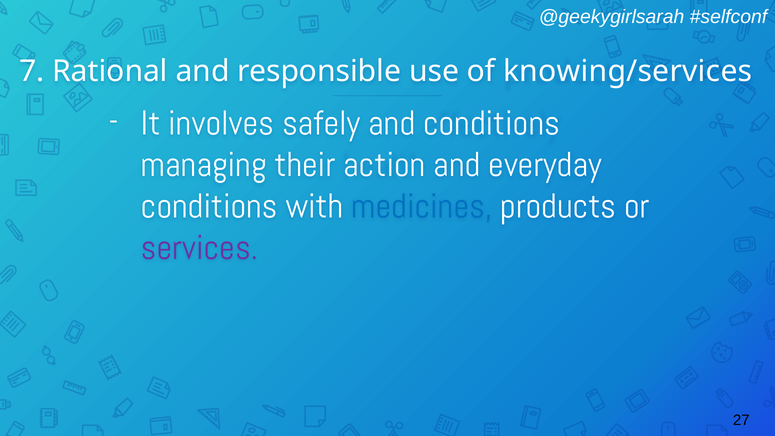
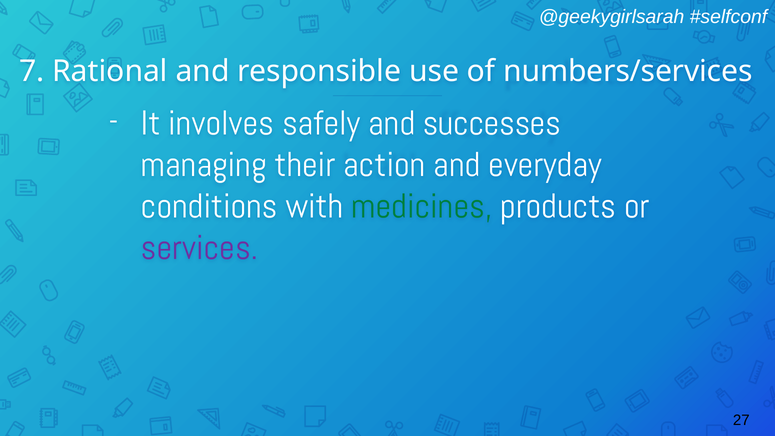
knowing/services: knowing/services -> numbers/services (628, 71)
and conditions: conditions -> successes (492, 124)
medicines colour: blue -> green (422, 206)
